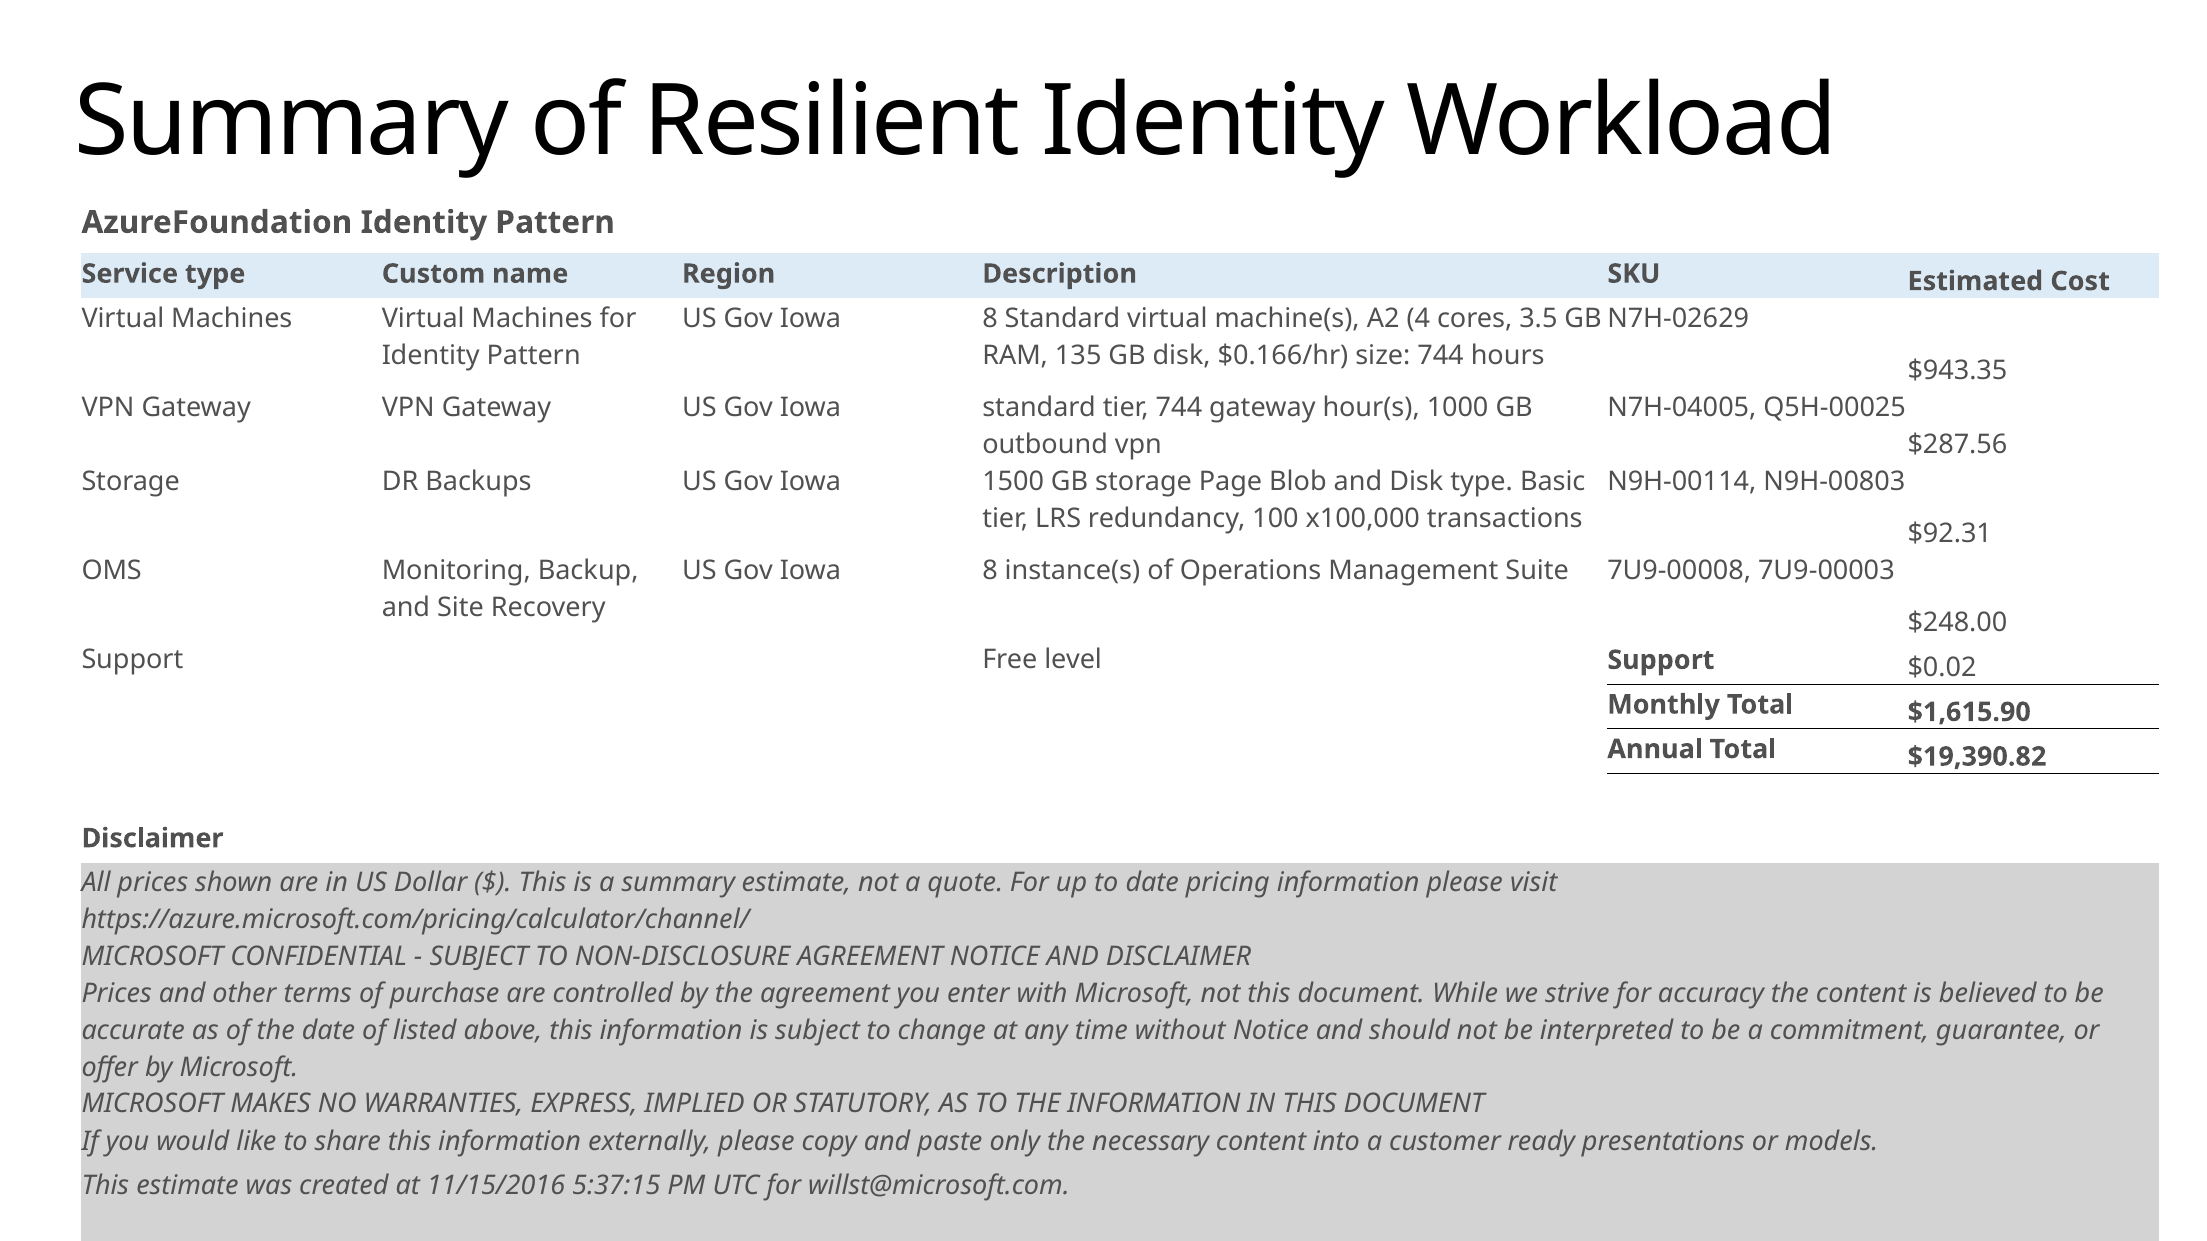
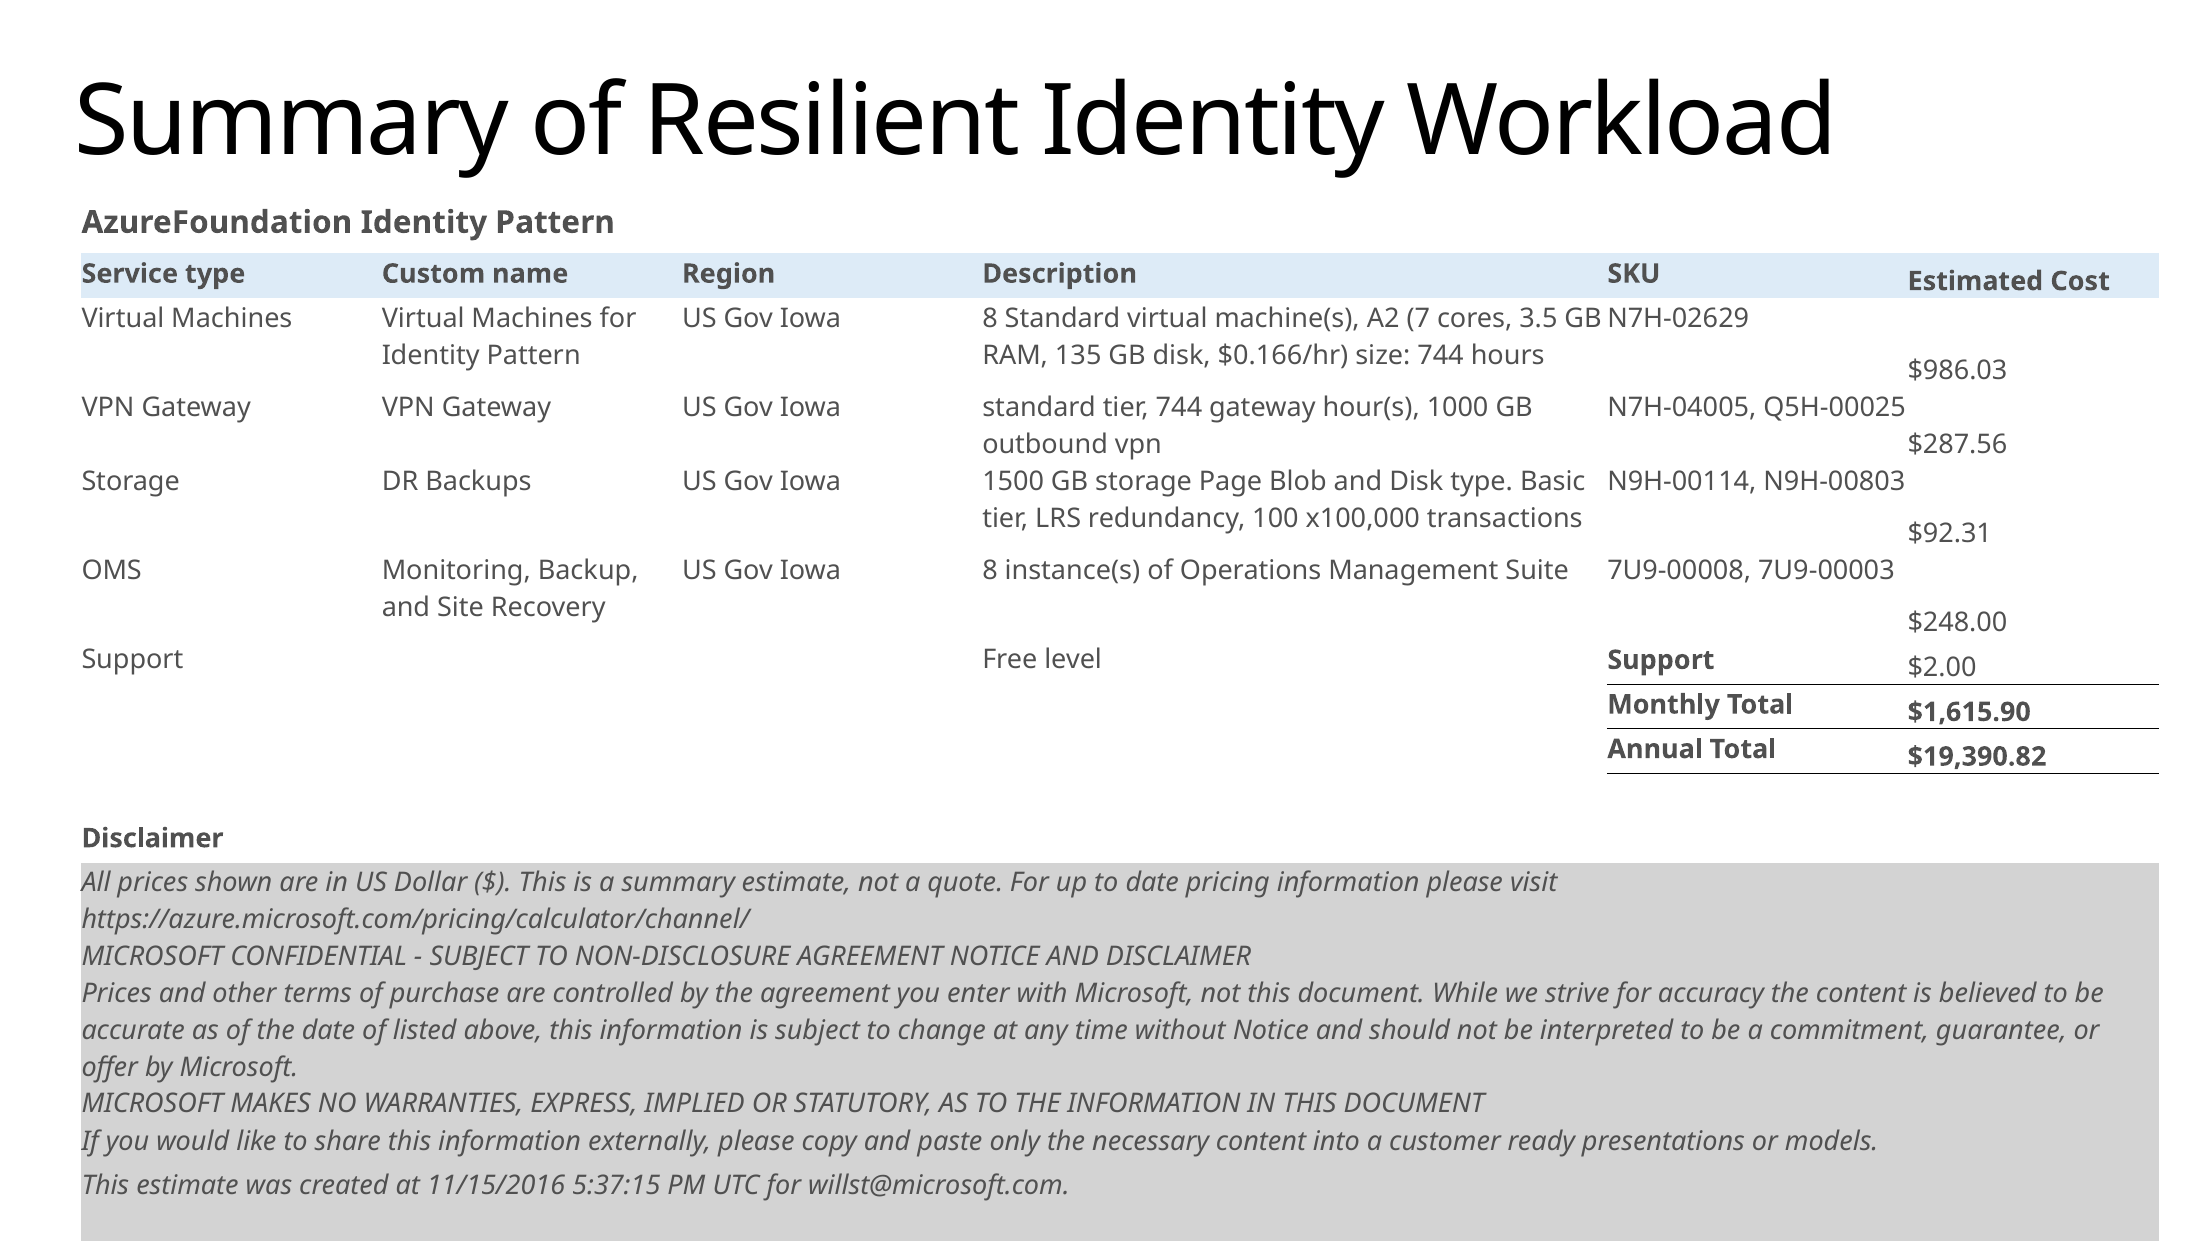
4: 4 -> 7 (1418, 318)
$943.35: $943.35 -> $986.03 (1957, 371)
$0.02: $0.02 -> $2.00 (1942, 668)
